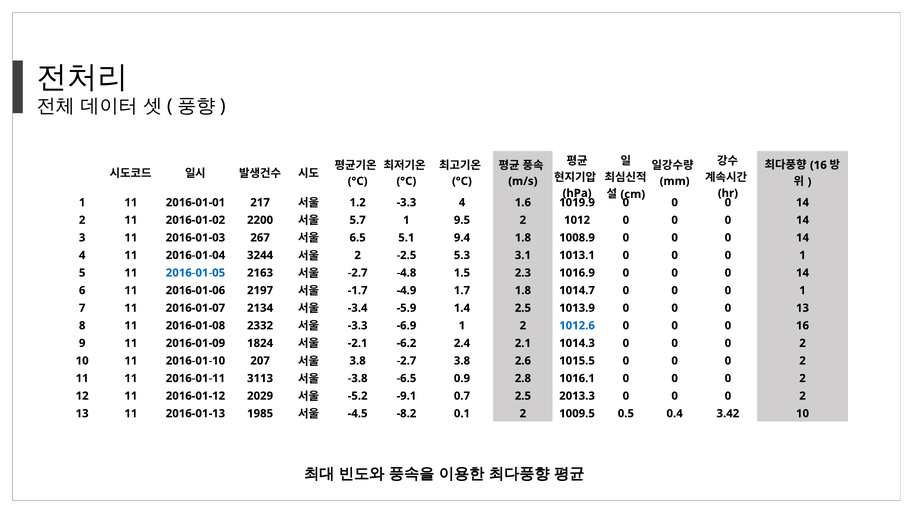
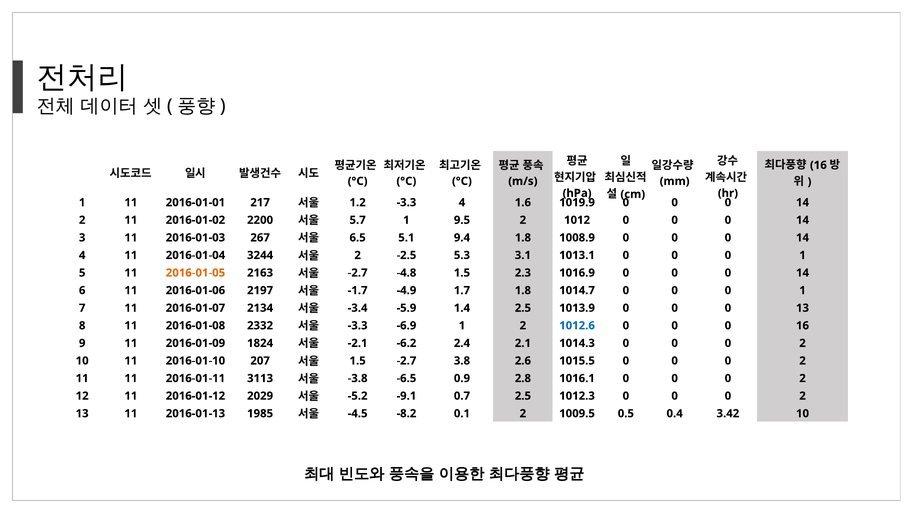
2016-01-05 colour: blue -> orange (195, 273)
3.8: 3.8 -> 1.5 (358, 361)
2013.3: 2013.3 -> 1012.3 (577, 396)
